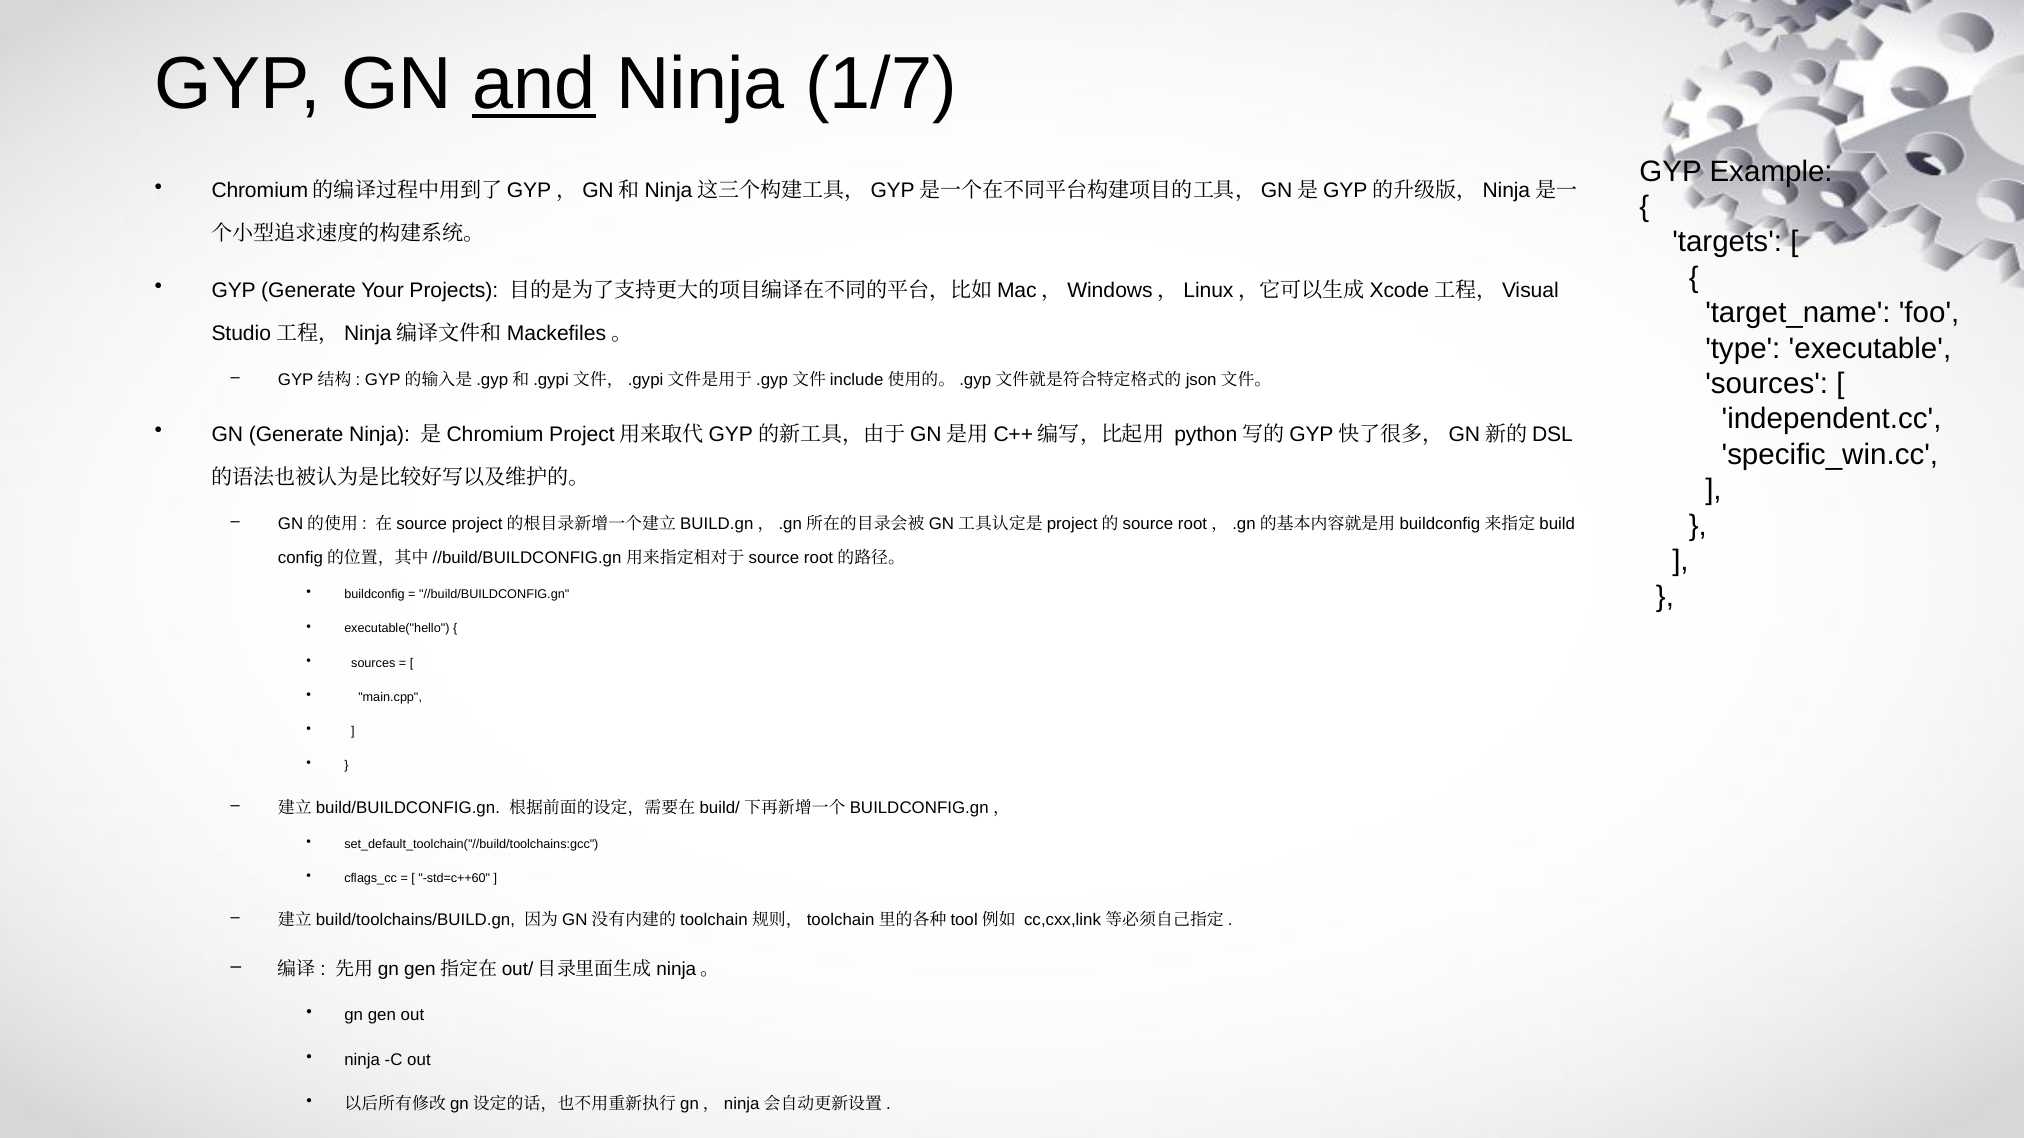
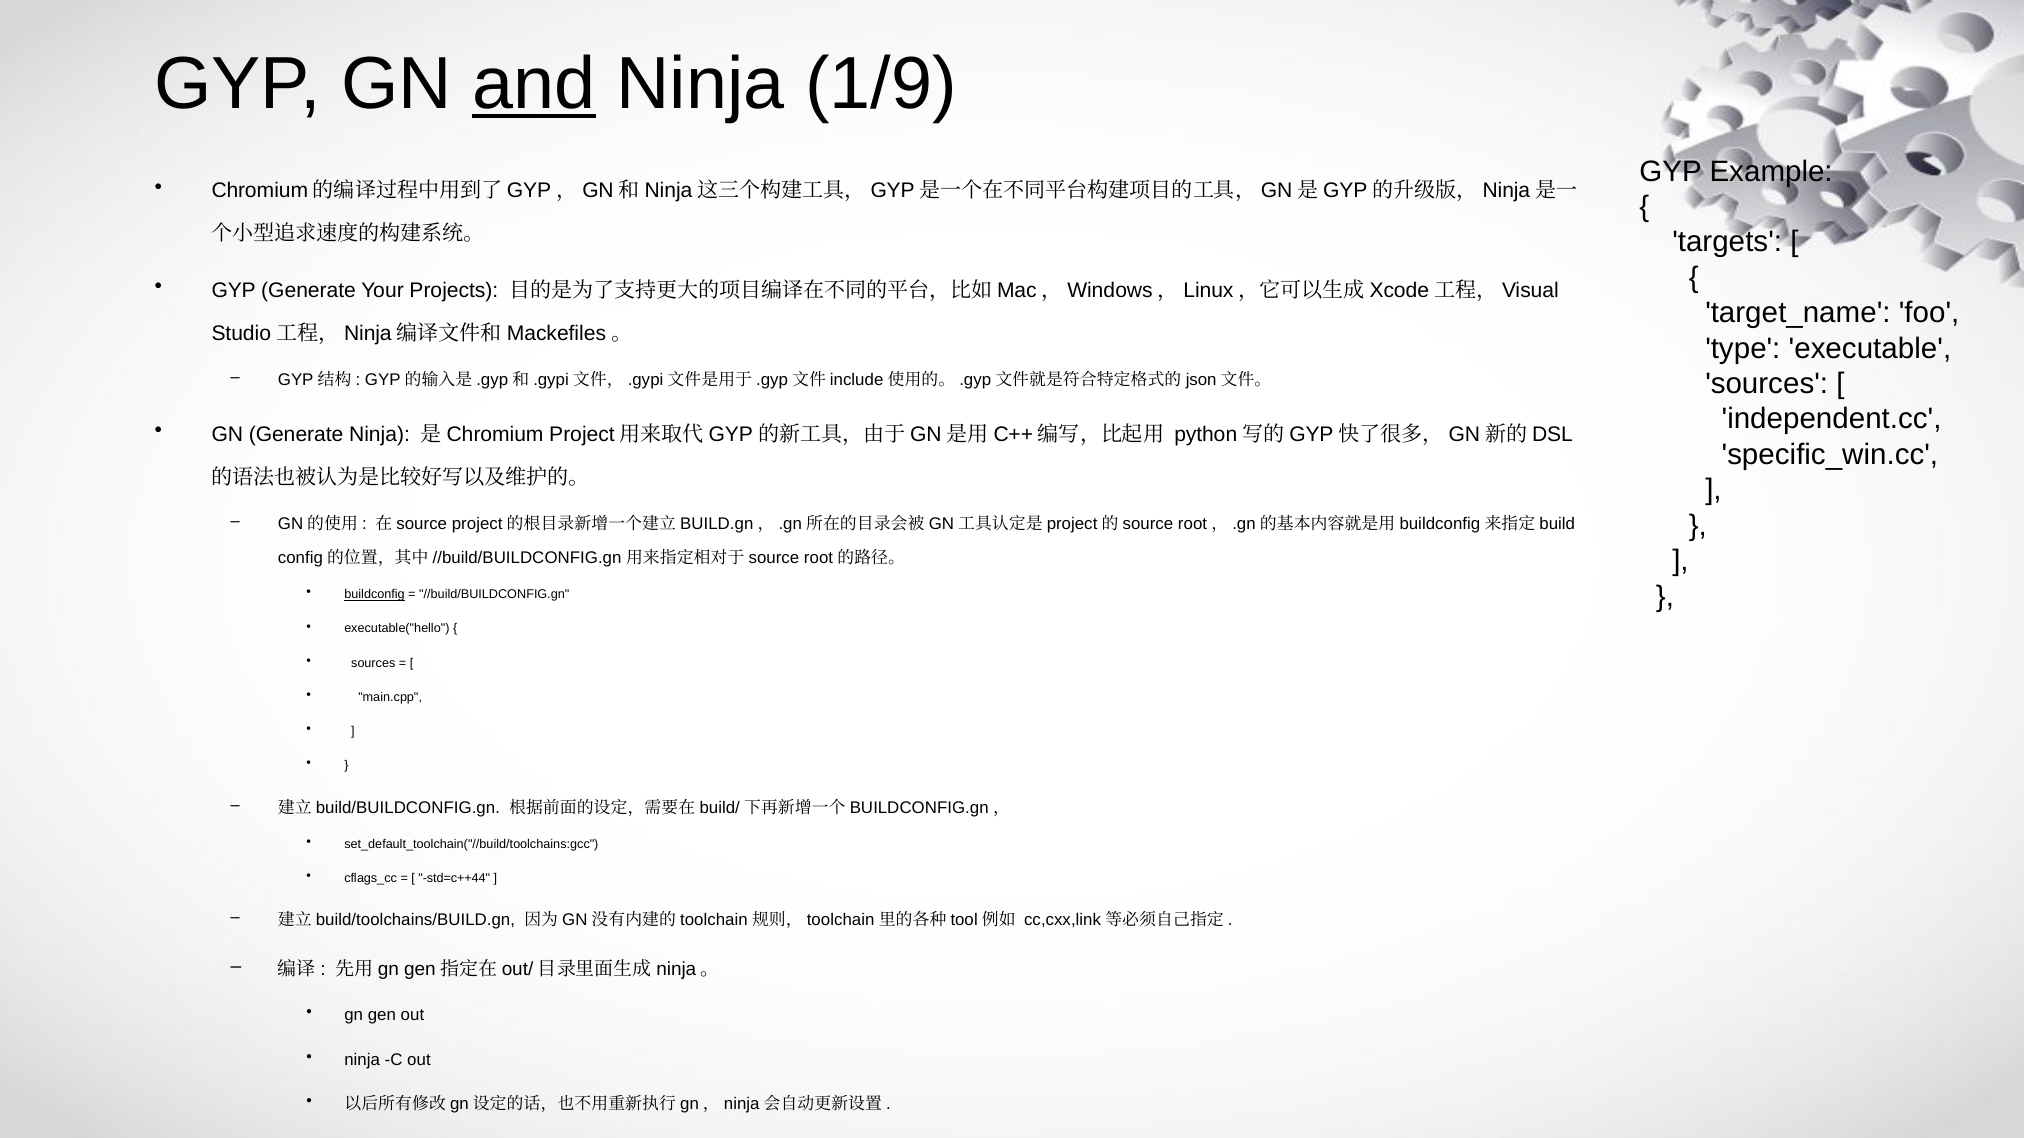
1/7: 1/7 -> 1/9 (881, 84)
buildconfig underline: none -> present (375, 595)
std=c++60: std=c++60 -> std=c++44 (454, 878)
